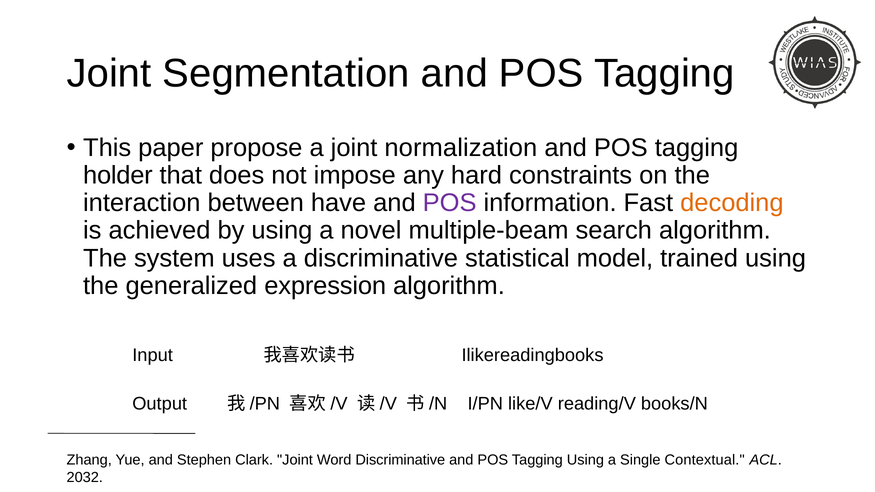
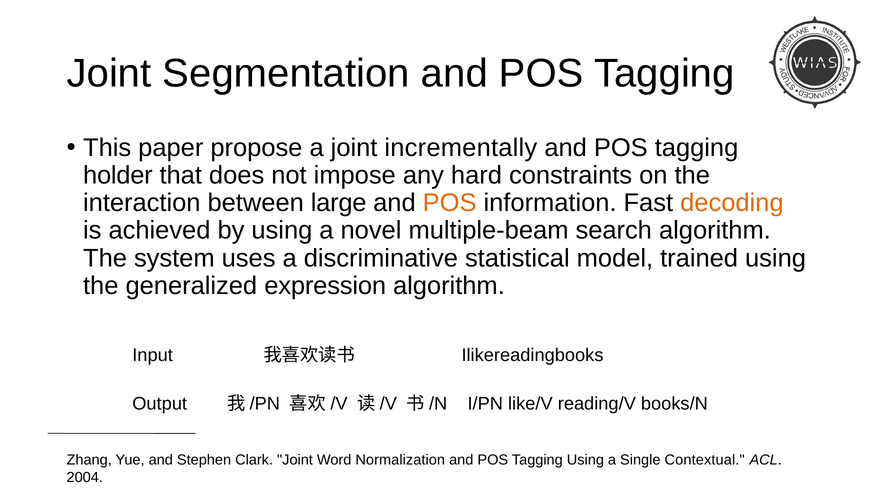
normalization: normalization -> incrementally (461, 148)
have: have -> large (339, 203)
POS colour: purple -> orange (450, 203)
Word Discriminative: Discriminative -> Normalization (400, 460)
2032: 2032 -> 2004 (85, 477)
